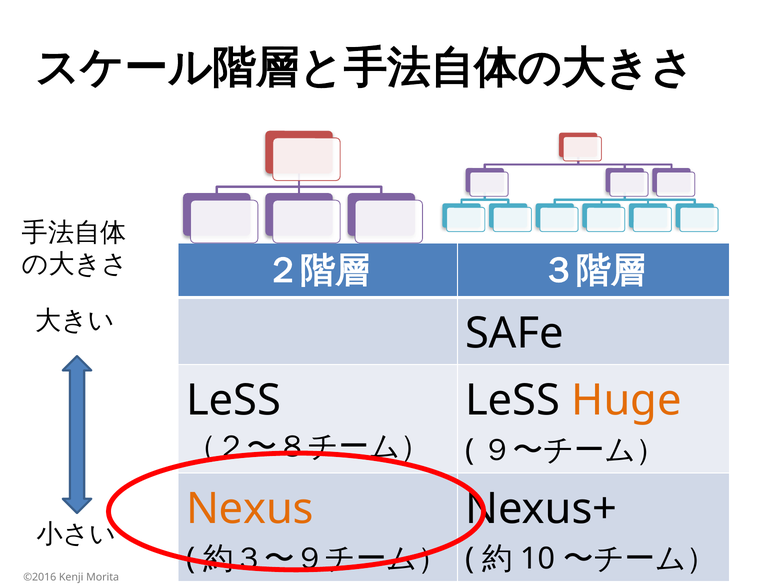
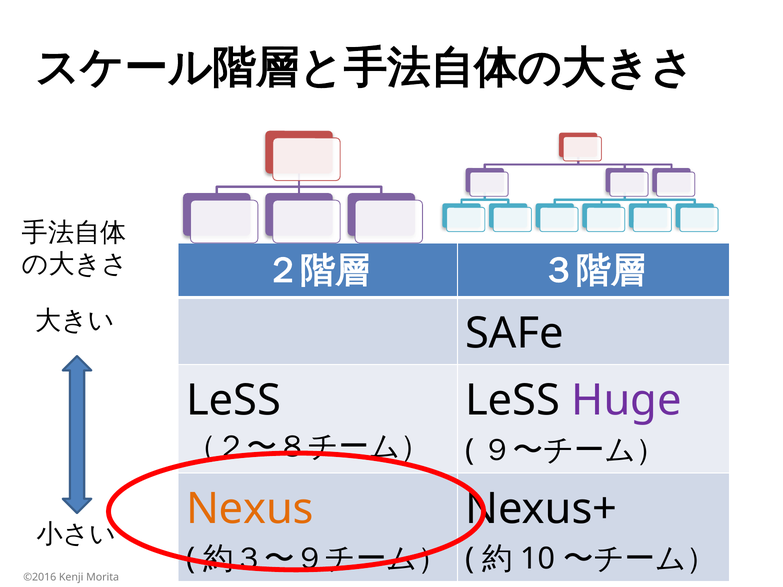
Huge colour: orange -> purple (626, 401)
